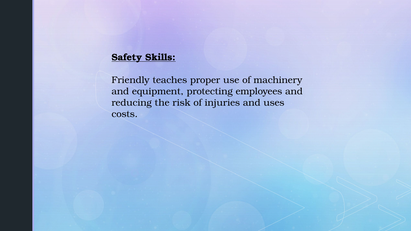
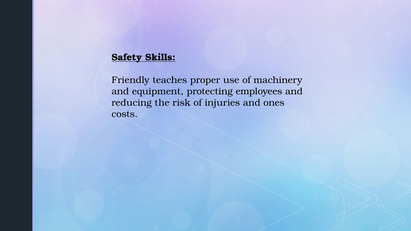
uses: uses -> ones (274, 103)
